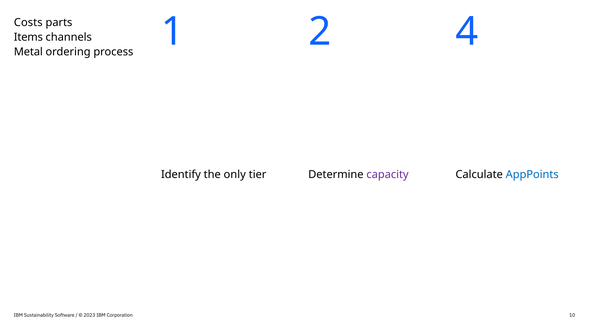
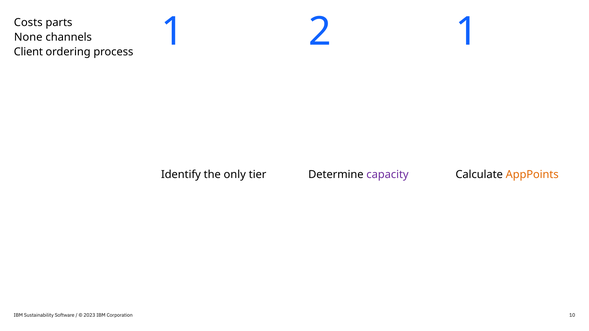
2 4: 4 -> 1 (467, 32)
Items: Items -> None (28, 37)
Metal: Metal -> Client (28, 52)
AppPoints colour: blue -> orange (532, 175)
